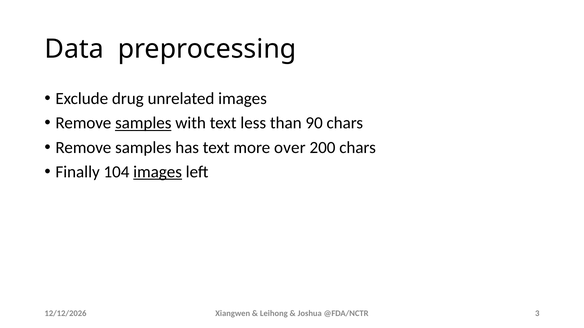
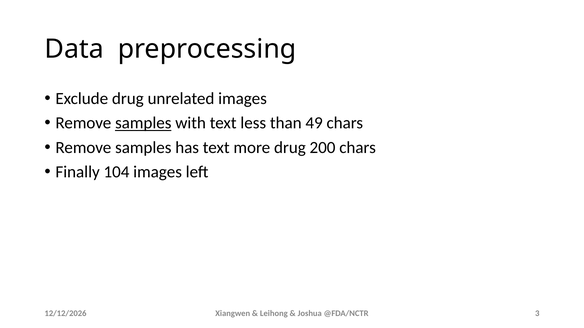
90: 90 -> 49 (314, 123)
more over: over -> drug (290, 148)
images underline: present -> none (158, 172)
